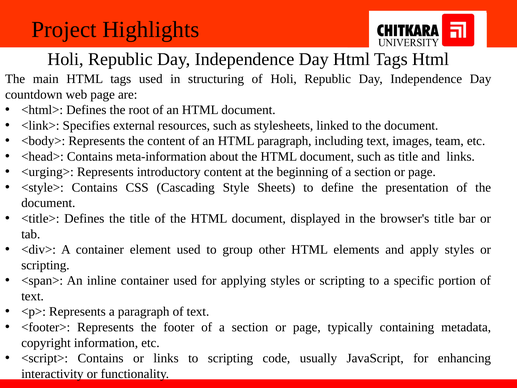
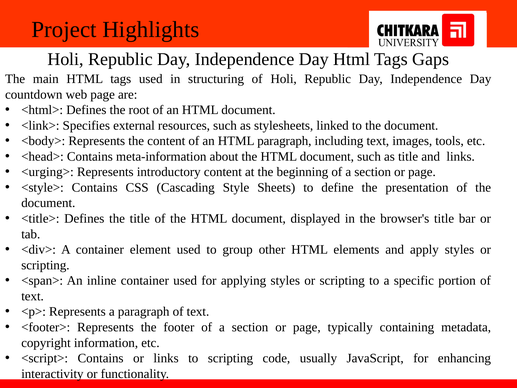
Tags Html: Html -> Gaps (431, 59)
team: team -> tools (450, 141)
